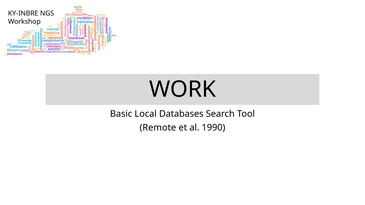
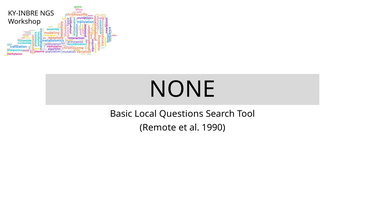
WORK: WORK -> NONE (182, 89)
Databases: Databases -> Questions (181, 114)
